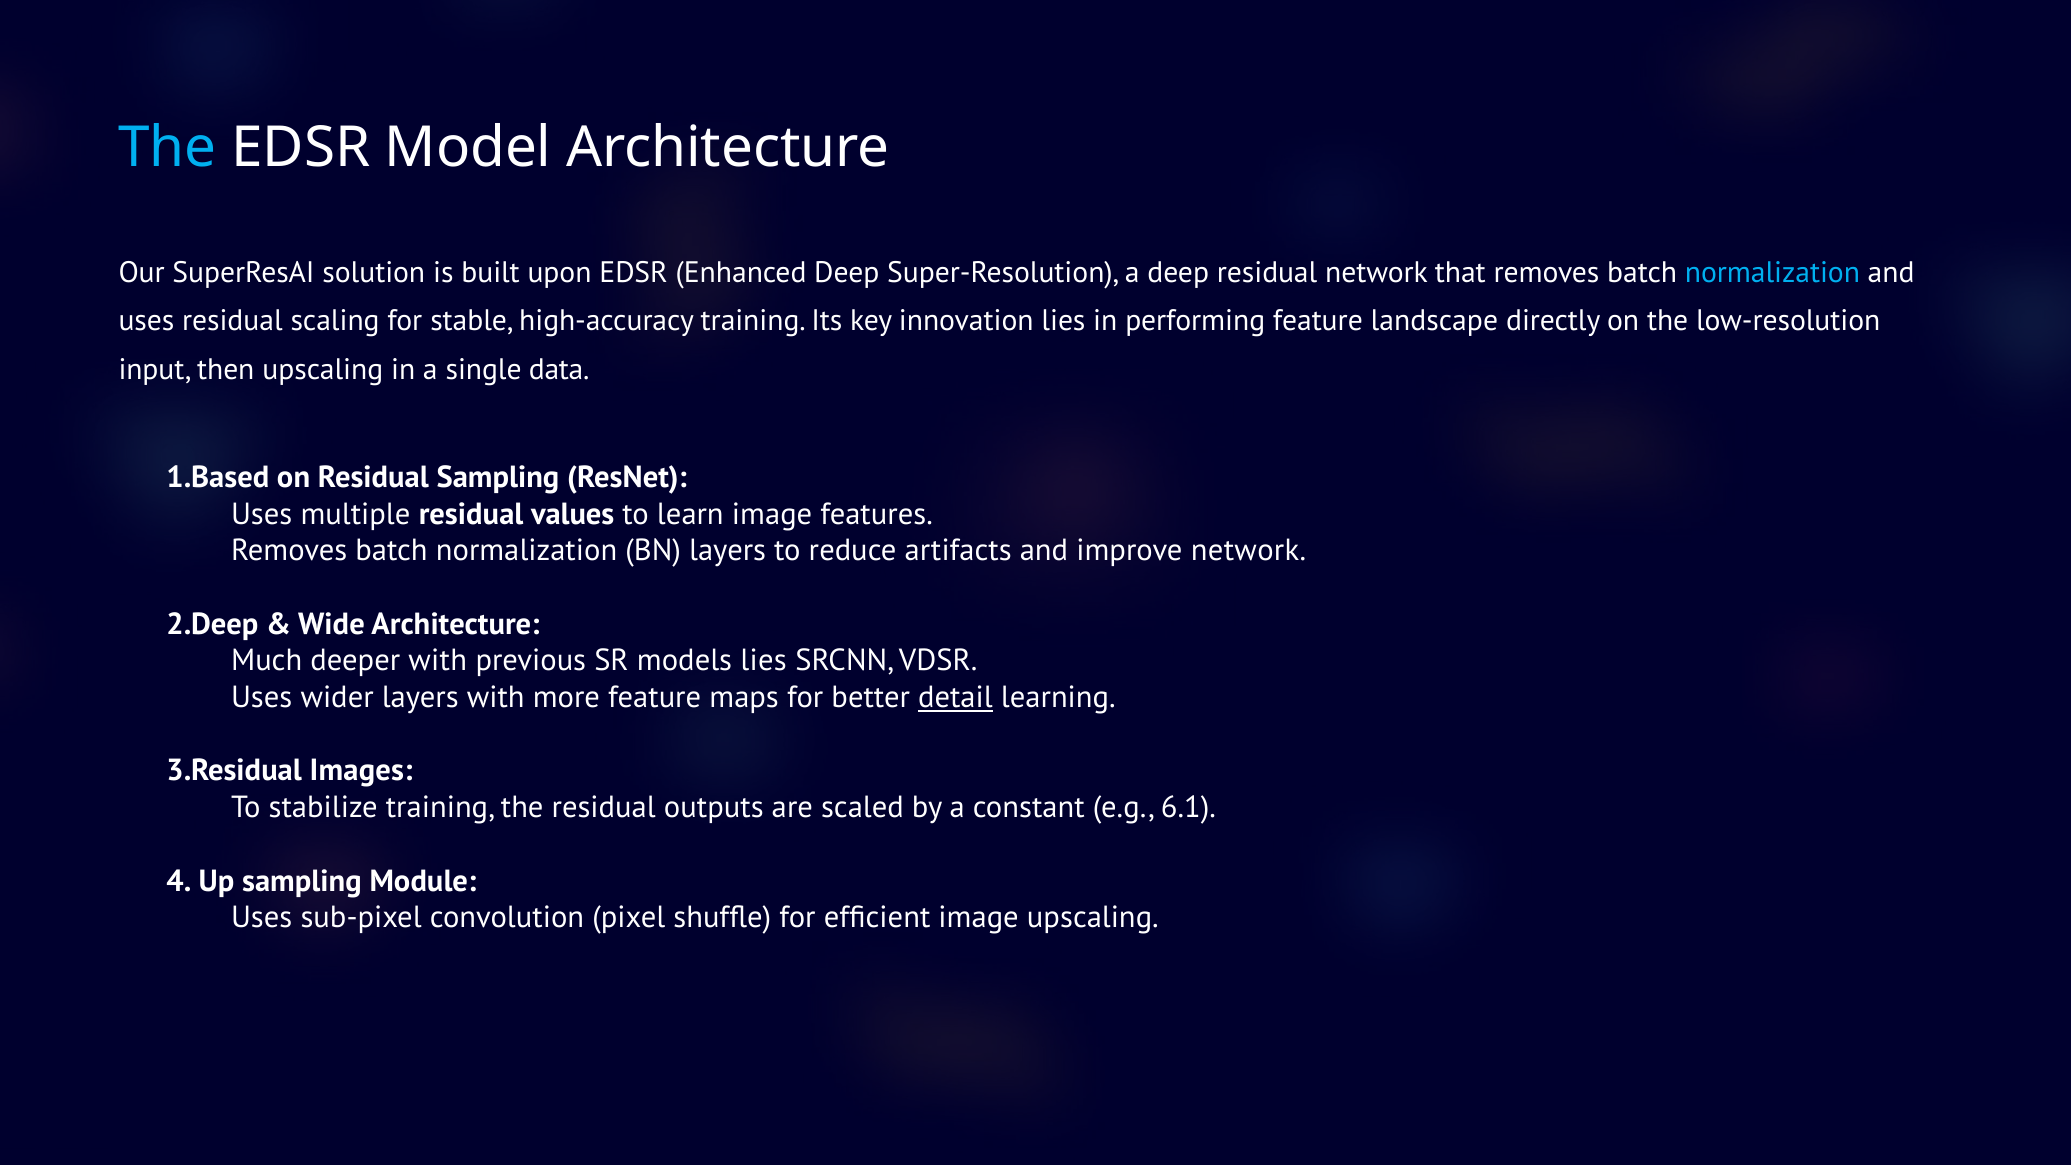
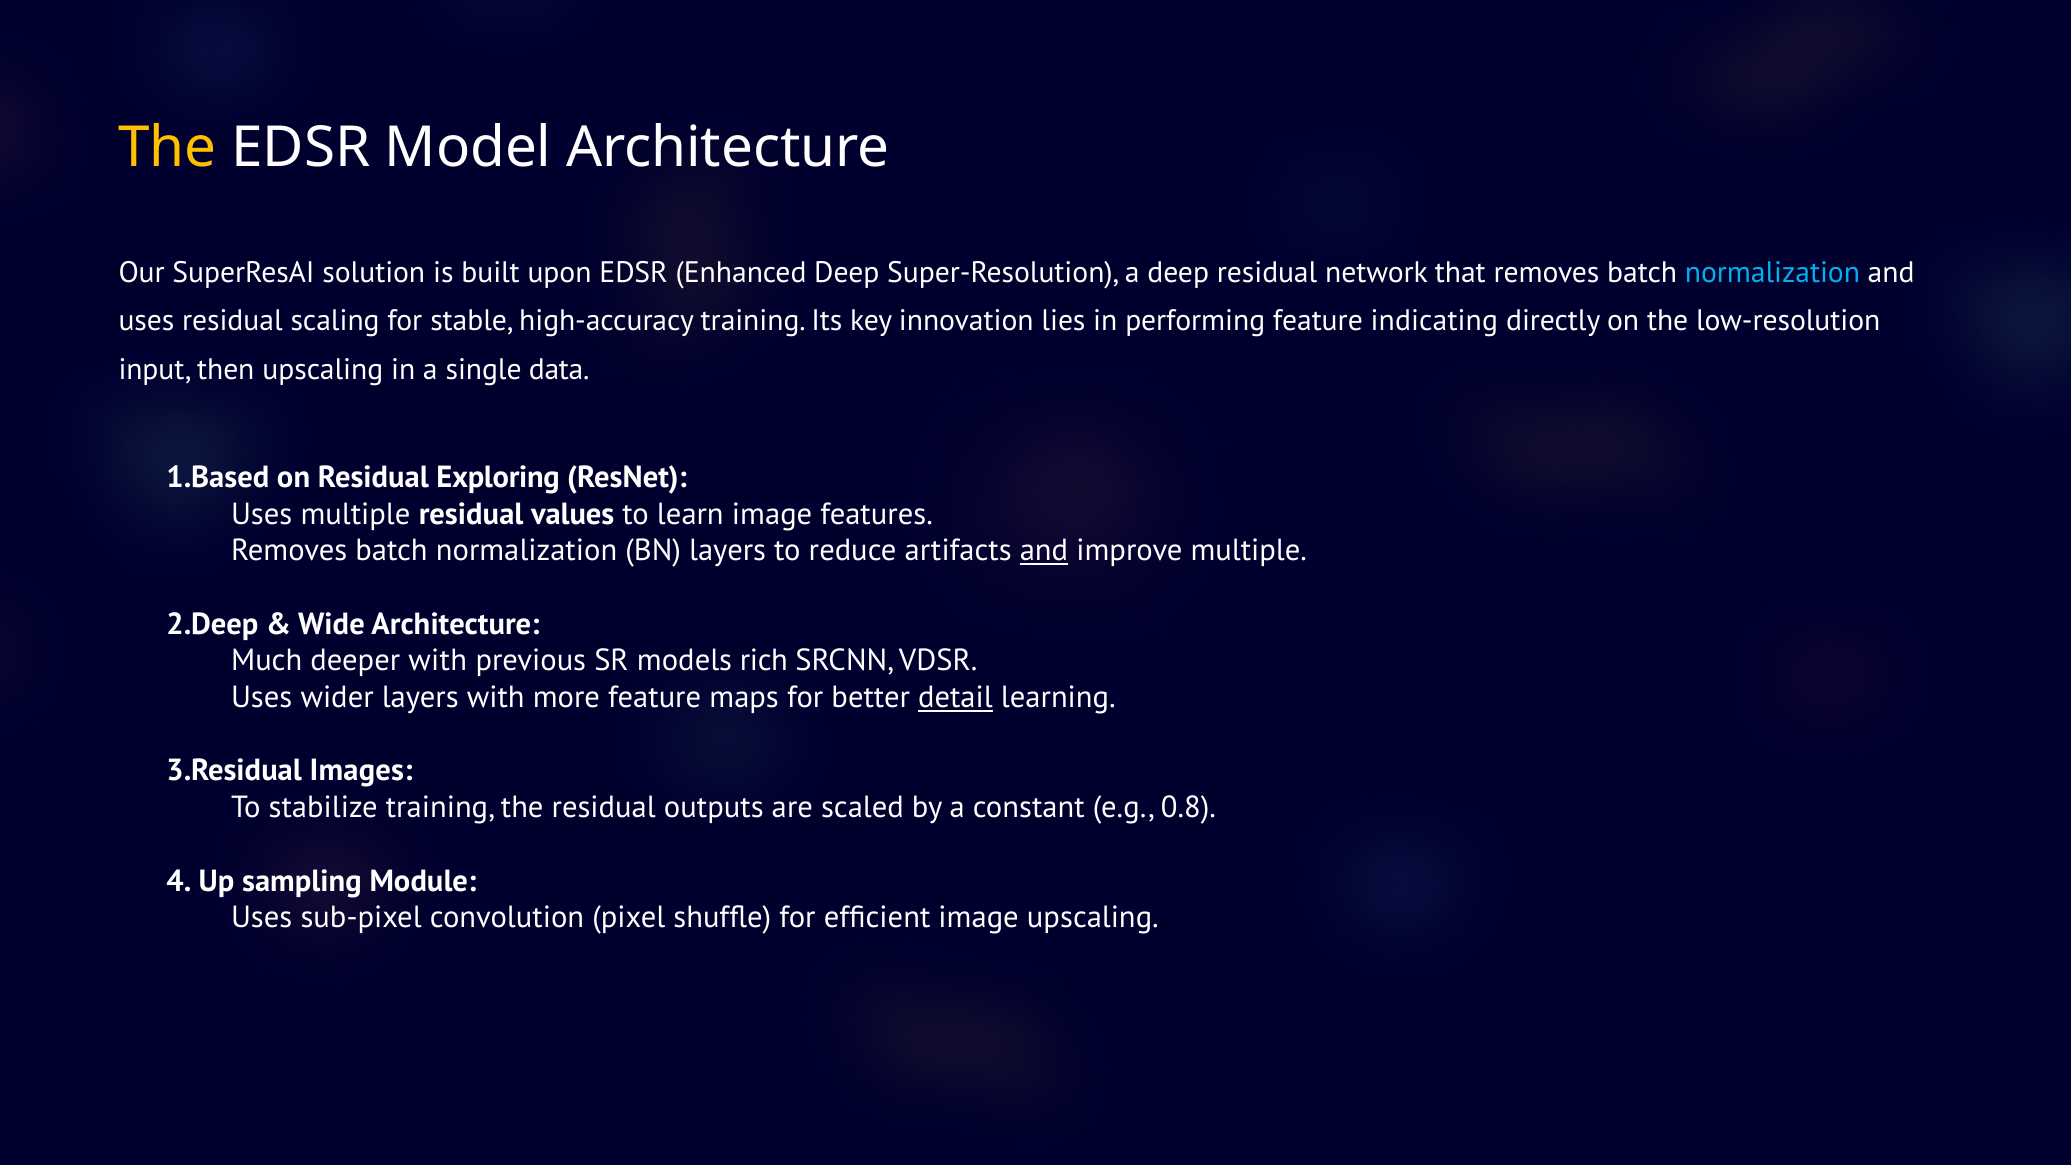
The colour: light blue -> yellow (168, 148)
landscape: landscape -> indicating (1434, 321)
Residual Sampling: Sampling -> Exploring (498, 477)
and underline: none -> present (1044, 551)
improve network: network -> multiple (1249, 551)
models lies: lies -> rich (764, 661)
6.1: 6.1 -> 0.8 (1188, 808)
